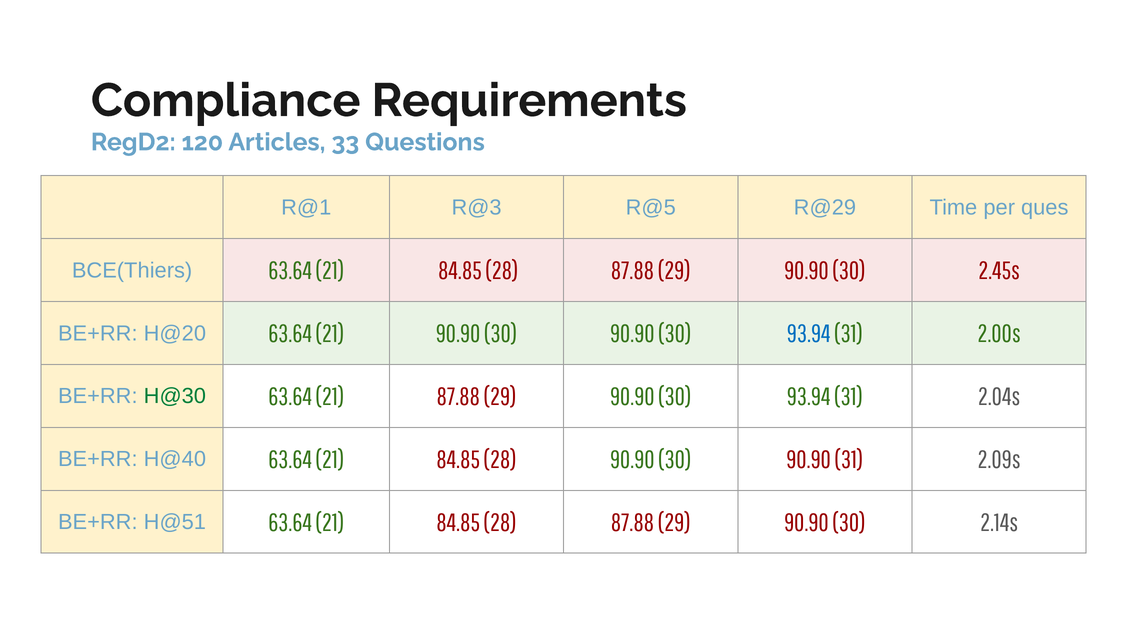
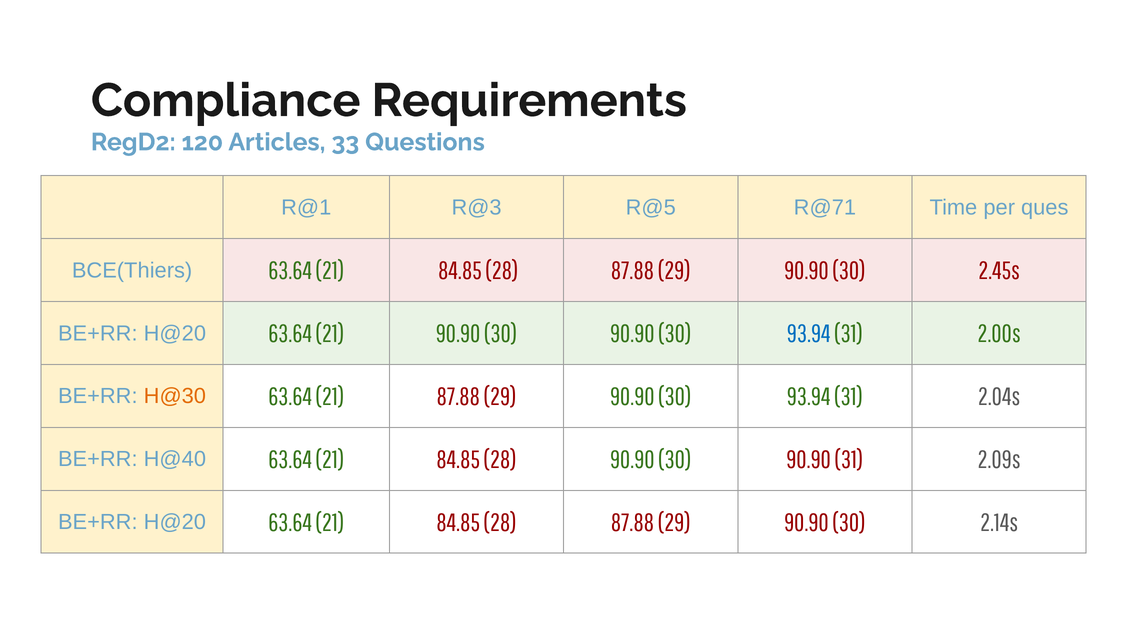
R@29: R@29 -> R@71 (825, 207)
H@30 colour: green -> orange (175, 396)
H@51: H@51 -> H@20 (175, 522)
